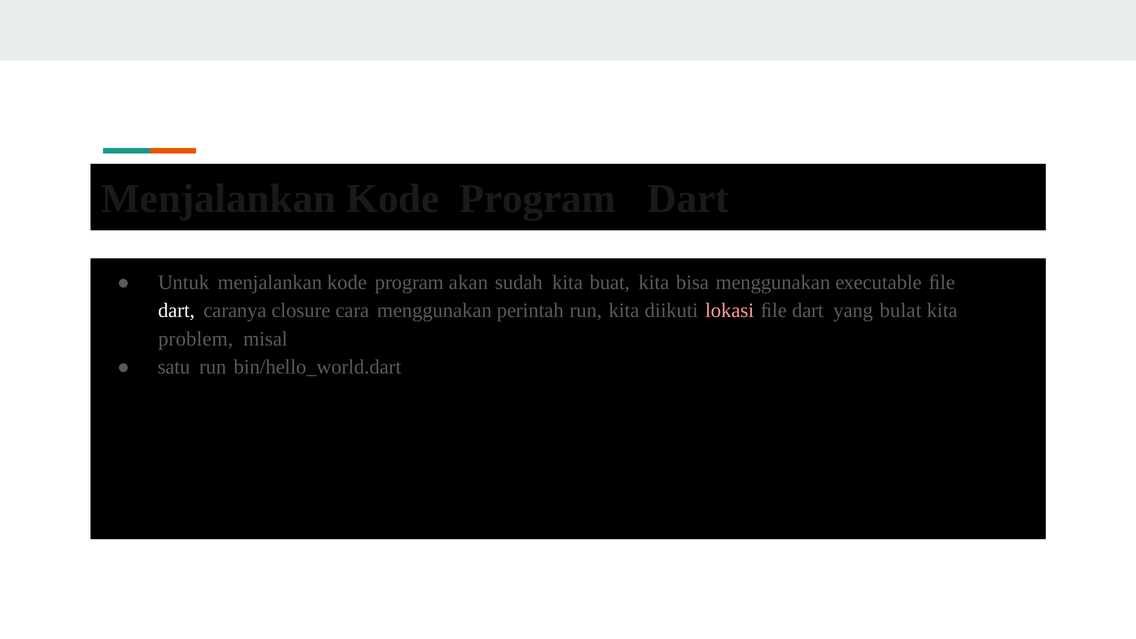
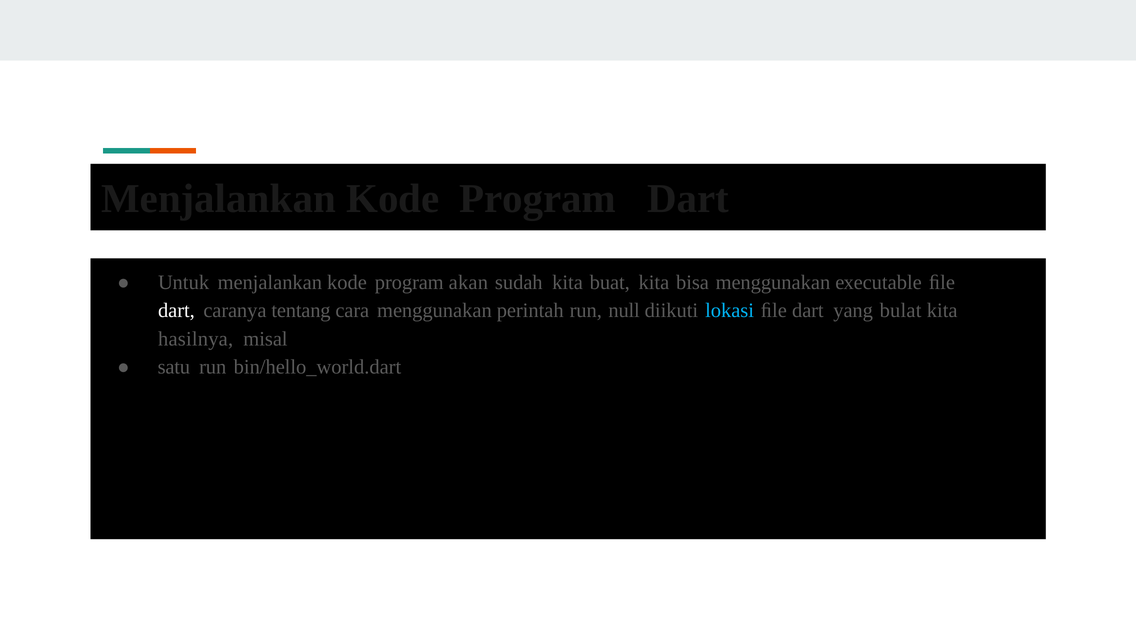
closure: closure -> tentang (301, 311)
run kita: kita -> null (624, 311)
lokasi colour: pink -> light blue (730, 311)
problem: problem -> hasilnya (196, 339)
